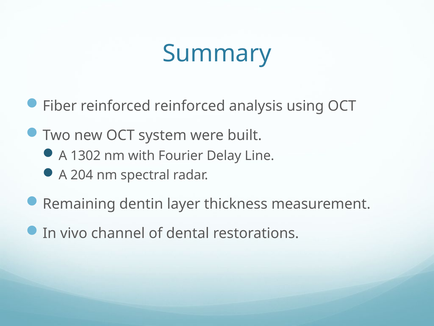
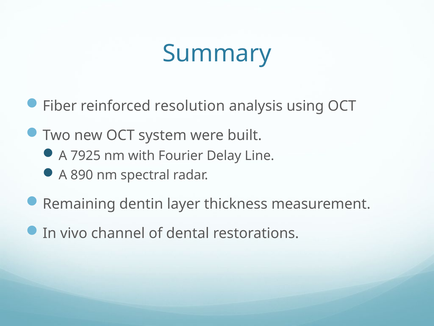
reinforced reinforced: reinforced -> resolution (190, 106)
1302: 1302 -> 7925 (86, 155)
204: 204 -> 890 (82, 175)
